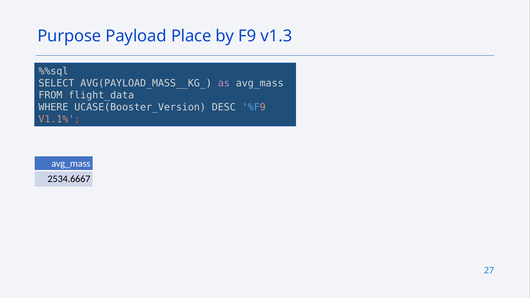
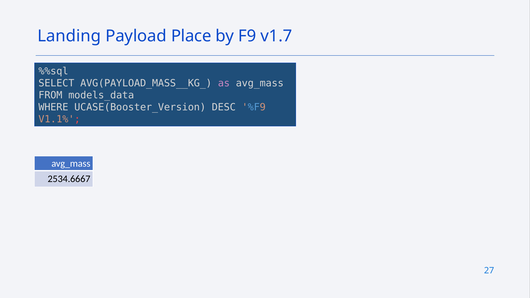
Purpose: Purpose -> Landing (69, 36)
v1.3: v1.3 -> v1.7 (276, 36)
flight_data: flight_data -> models_data (101, 95)
